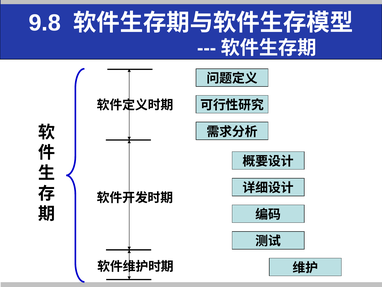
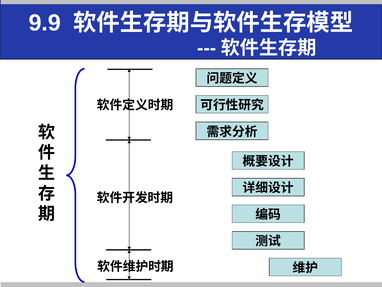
9.8: 9.8 -> 9.9 (45, 23)
